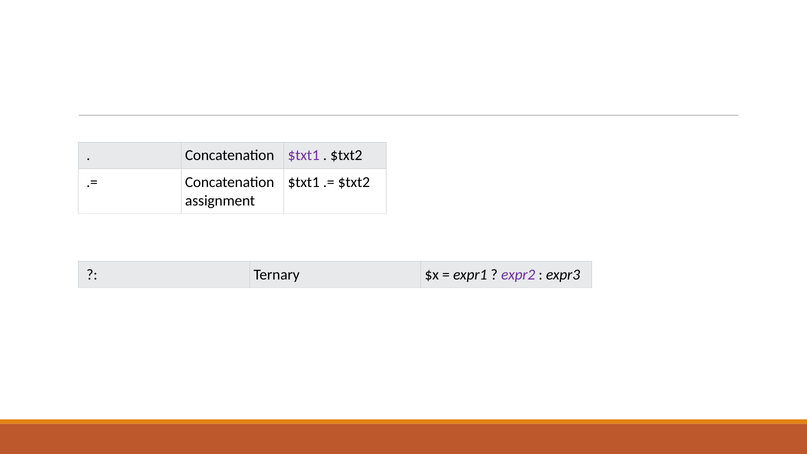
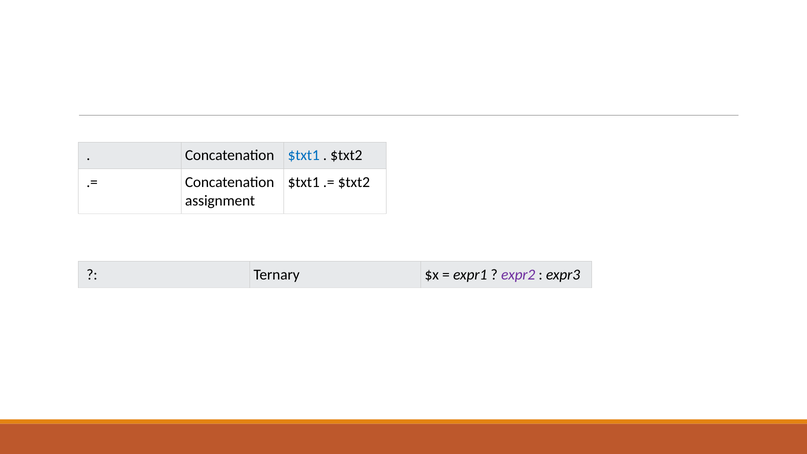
$txt1 colour: purple -> blue (304, 155)
